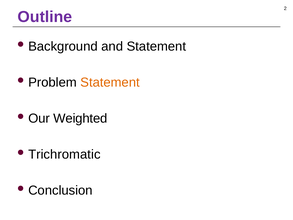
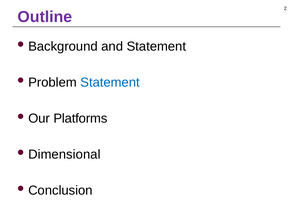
Statement colour: orange -> blue (110, 82)
Weighted: Weighted -> Platforms (80, 118)
Trichromatic: Trichromatic -> Dimensional (64, 154)
